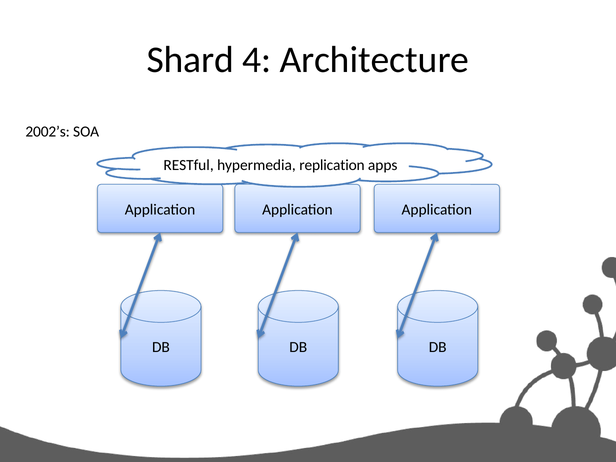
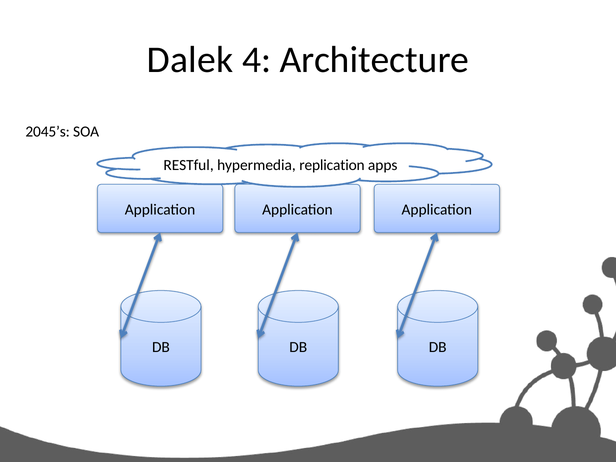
Shard: Shard -> Dalek (190, 60)
2002’s: 2002’s -> 2045’s (48, 132)
